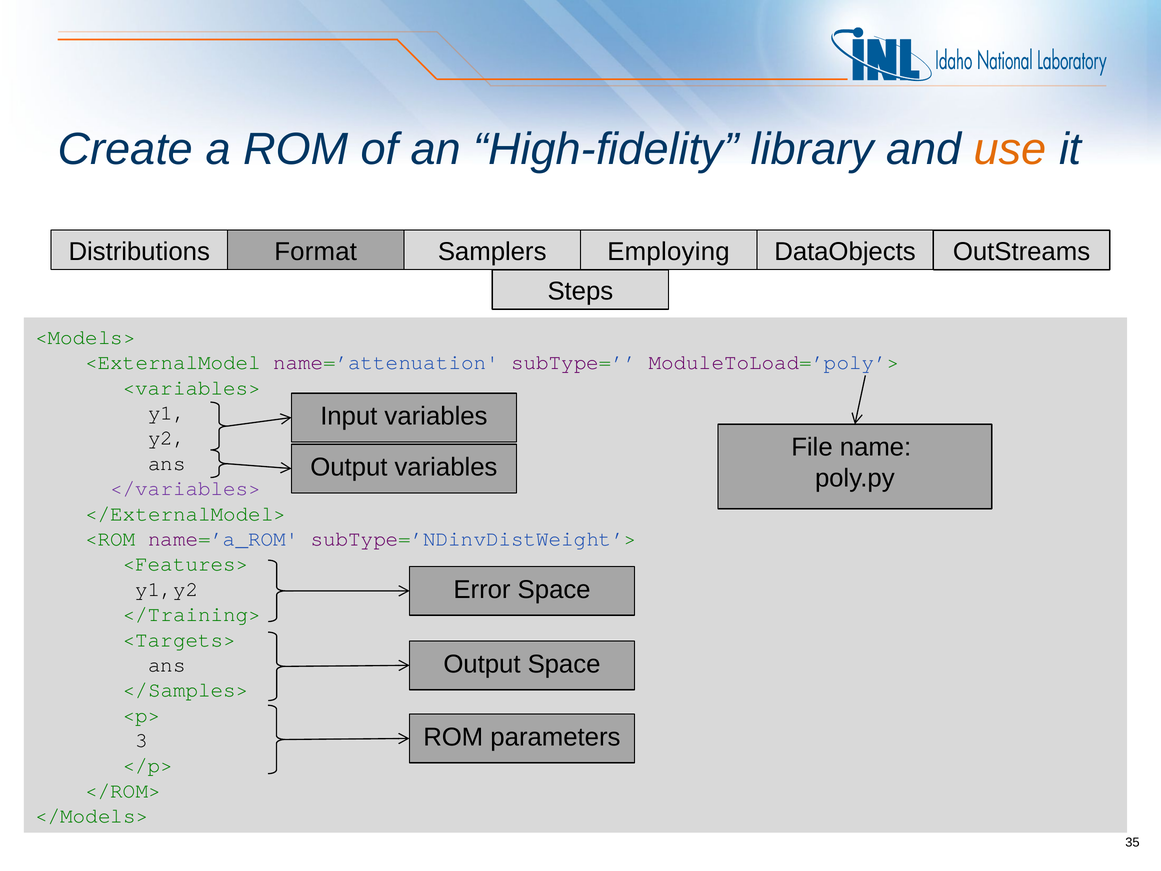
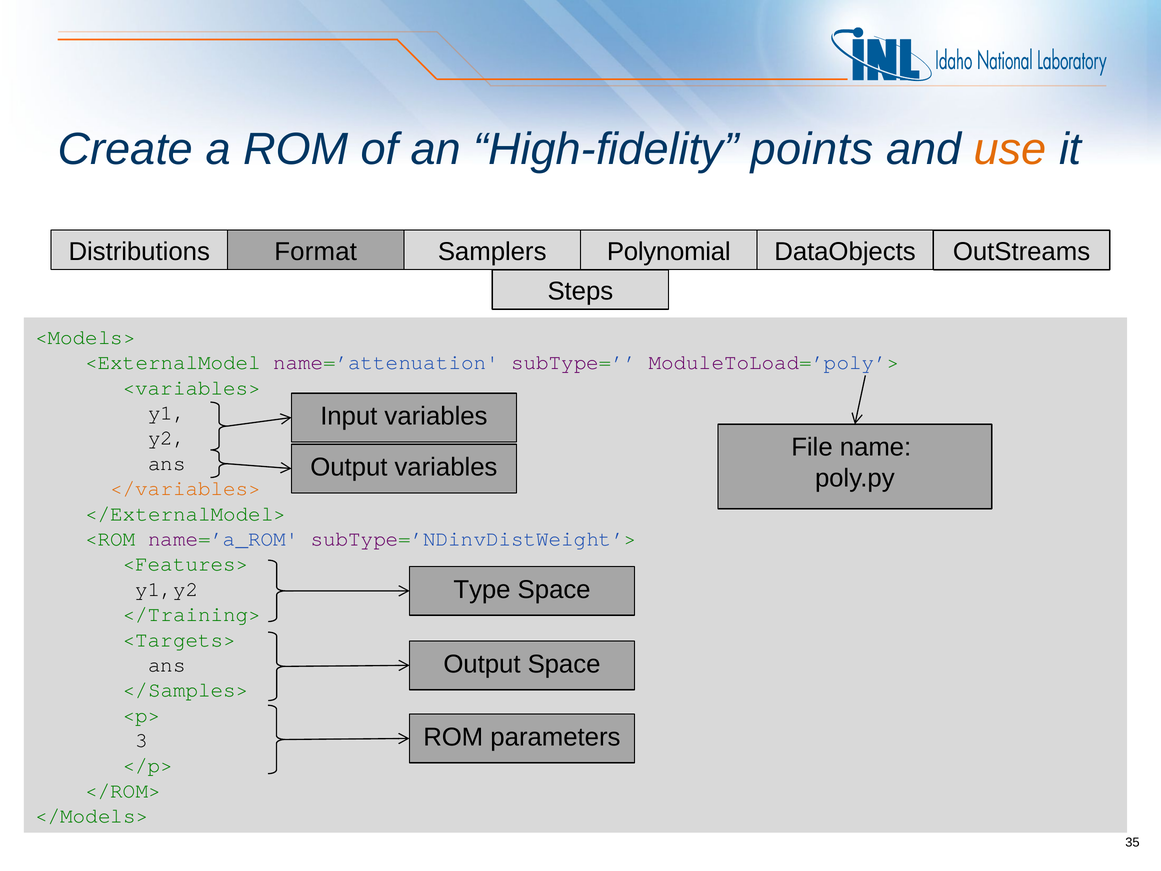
library: library -> points (812, 150)
Employing: Employing -> Polynomial (669, 251)
</variables> colour: purple -> orange (186, 488)
Error: Error -> Type (482, 589)
